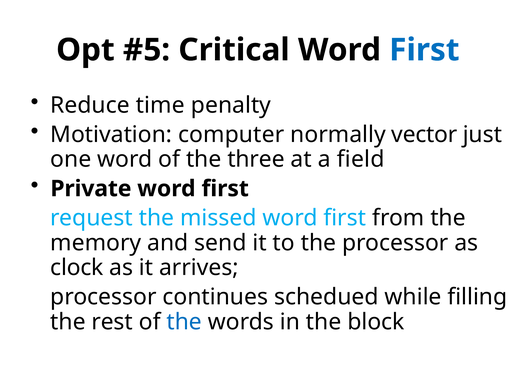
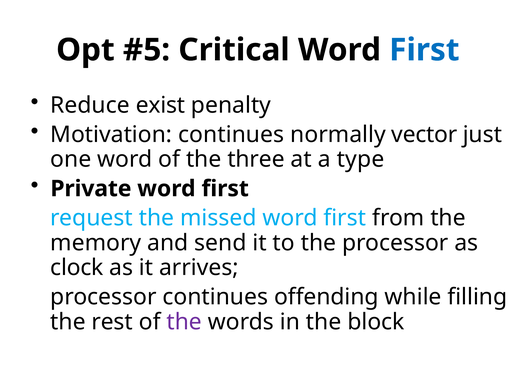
time: time -> exist (160, 105)
Motivation computer: computer -> continues (231, 135)
field: field -> type (361, 159)
schedued: schedued -> offending (326, 297)
the colour: blue -> purple (184, 322)
